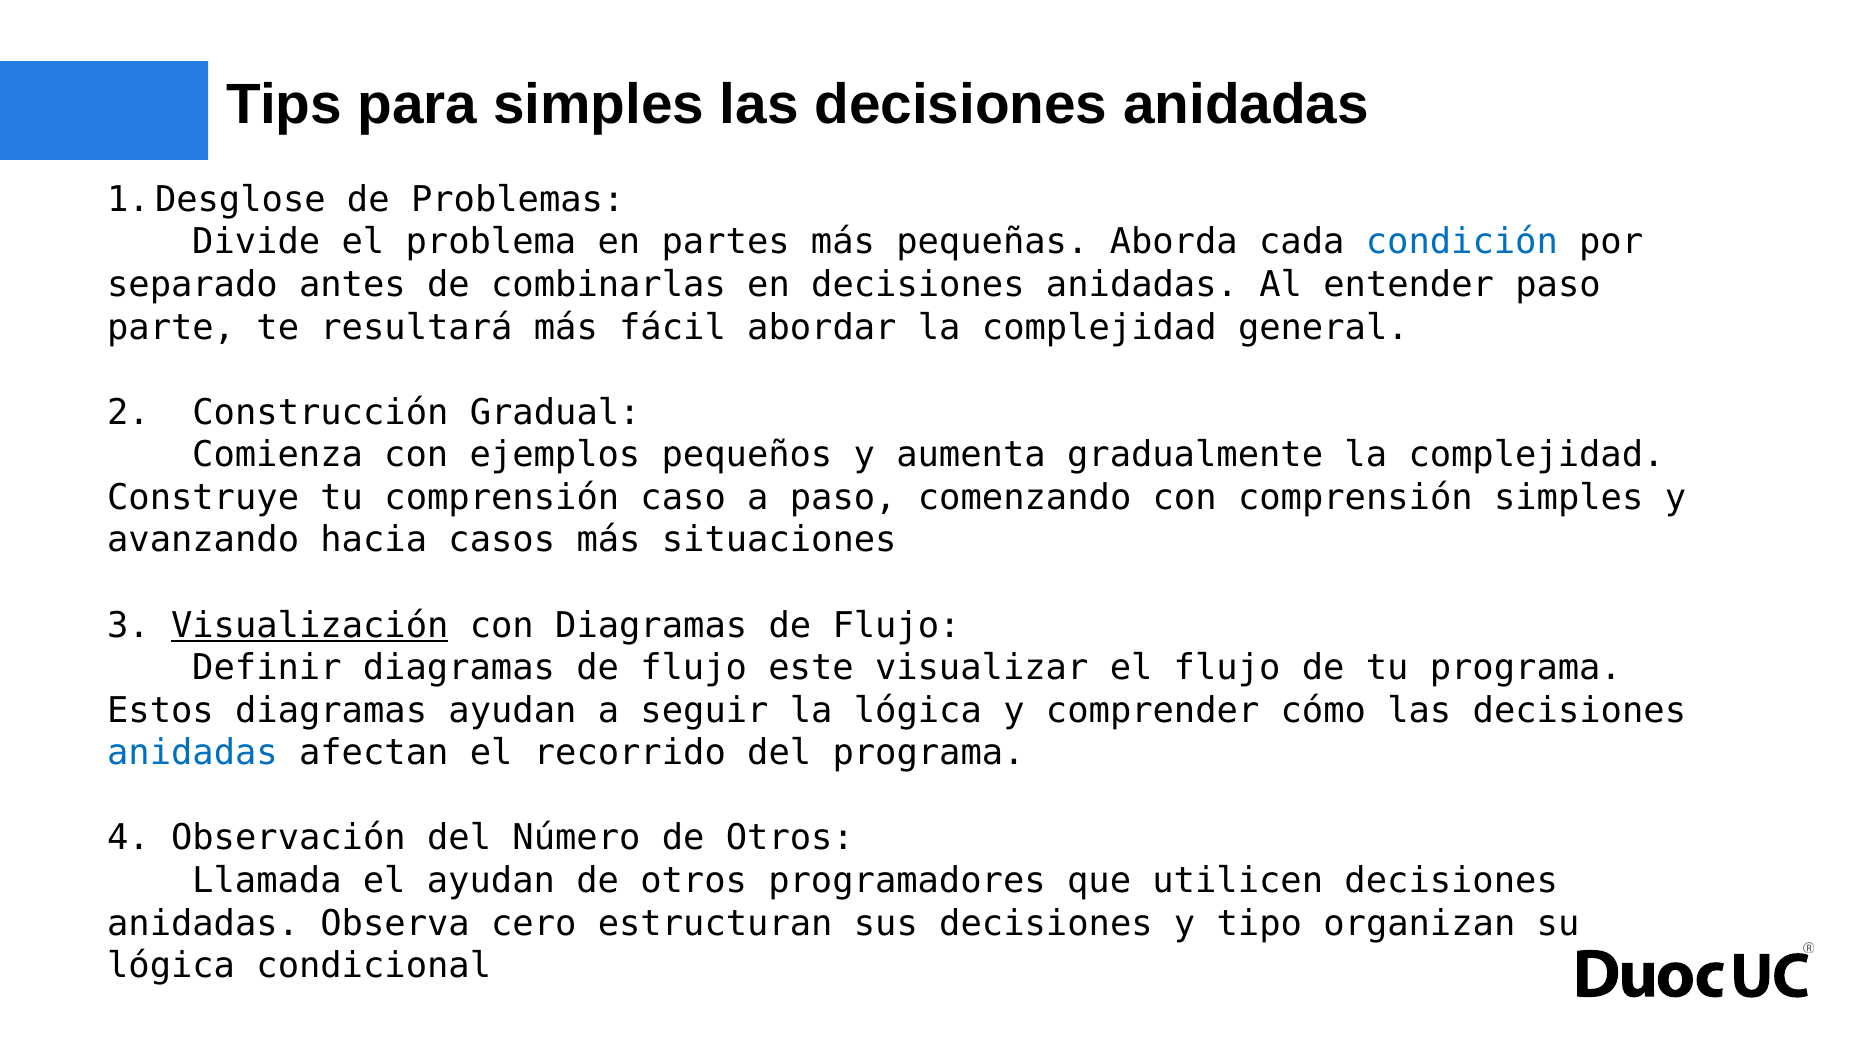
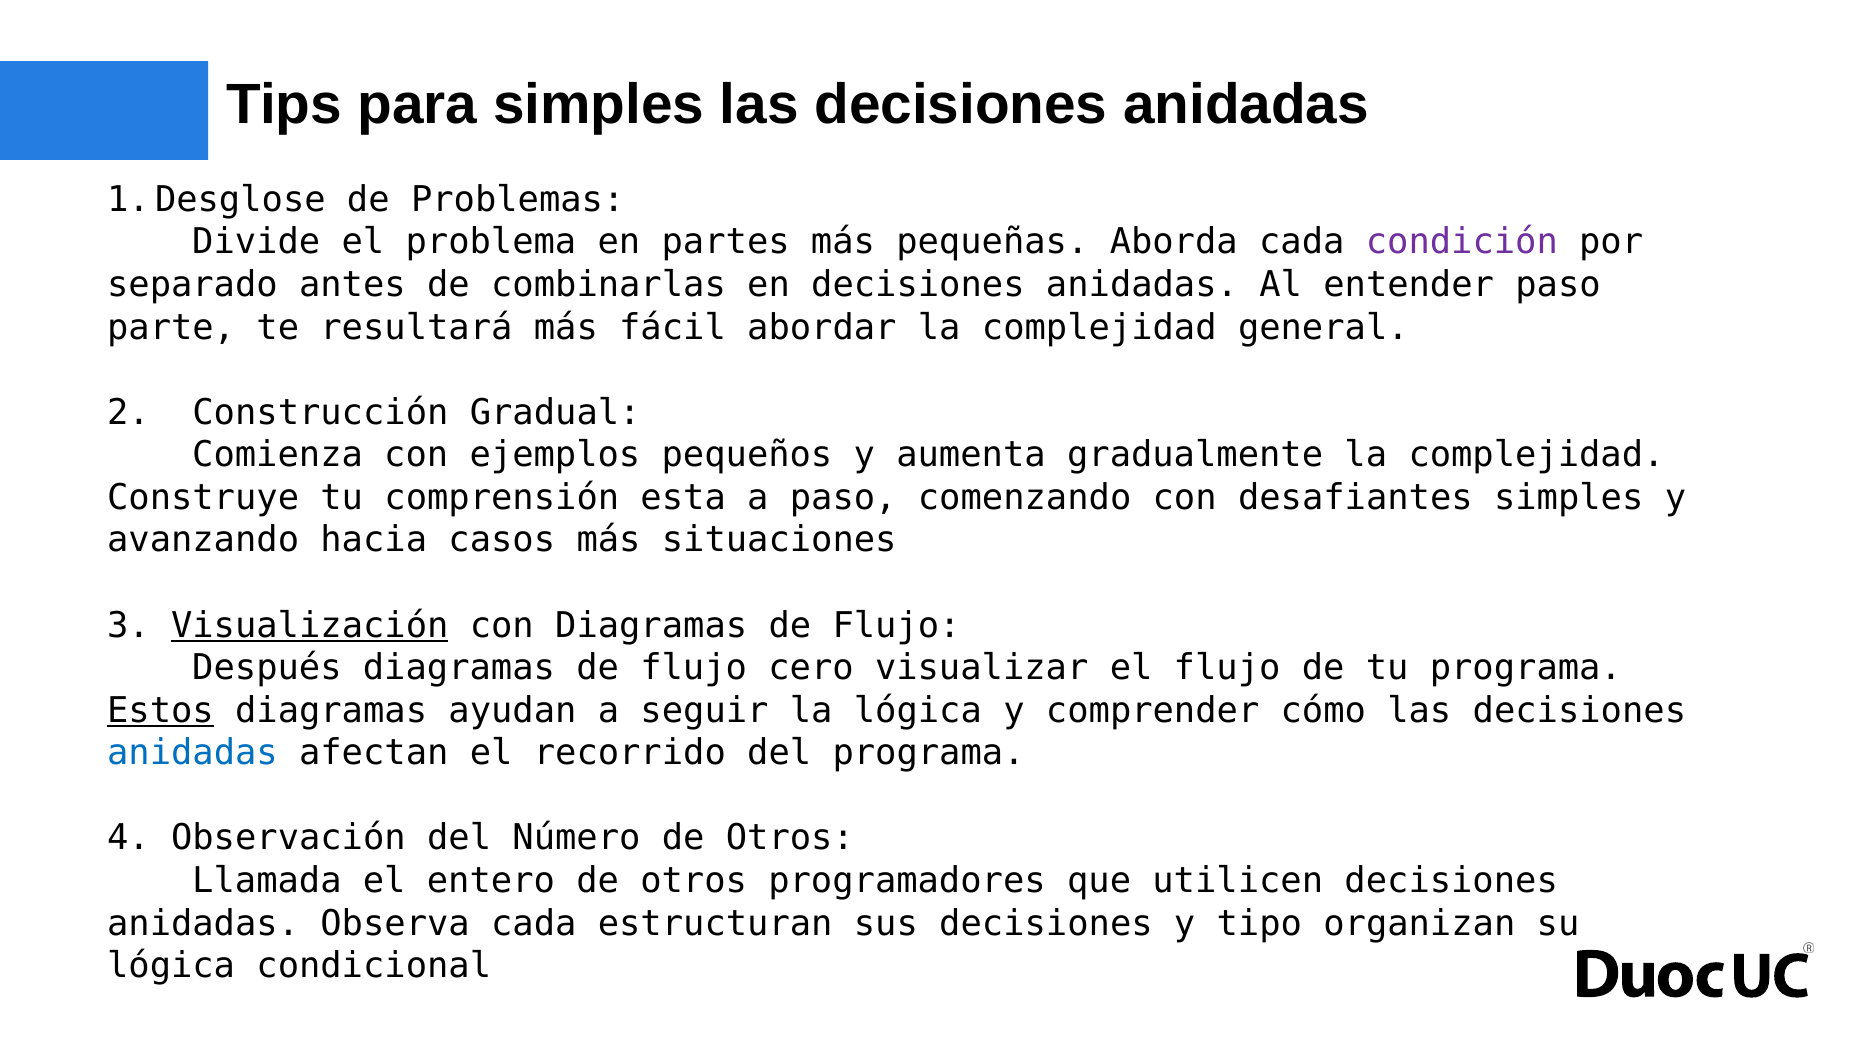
condición colour: blue -> purple (1462, 242)
caso: caso -> esta (683, 498)
con comprensión: comprensión -> desafiantes (1355, 498)
Definir: Definir -> Después (267, 668)
este: este -> cero (811, 668)
Estos underline: none -> present (160, 711)
el ayudan: ayudan -> entero (491, 881)
Observa cero: cero -> cada (534, 923)
